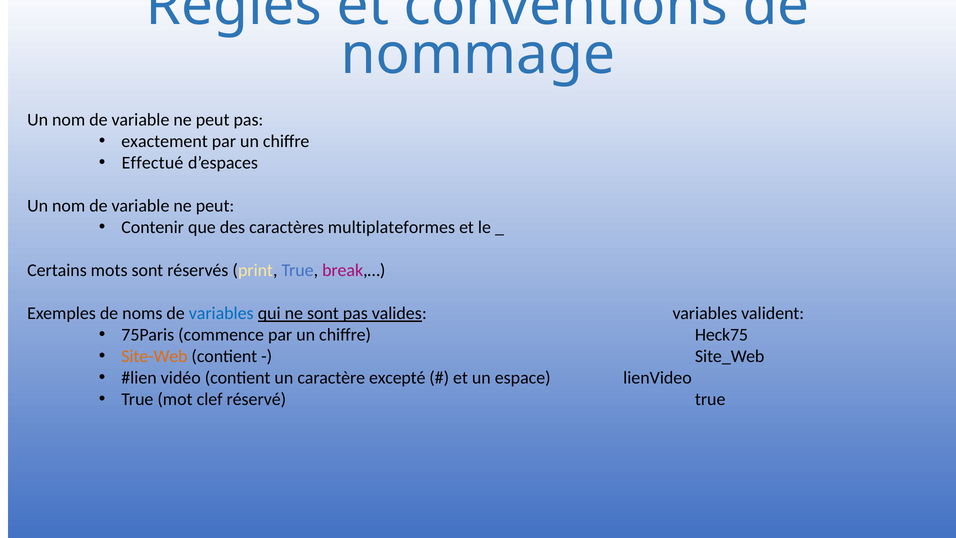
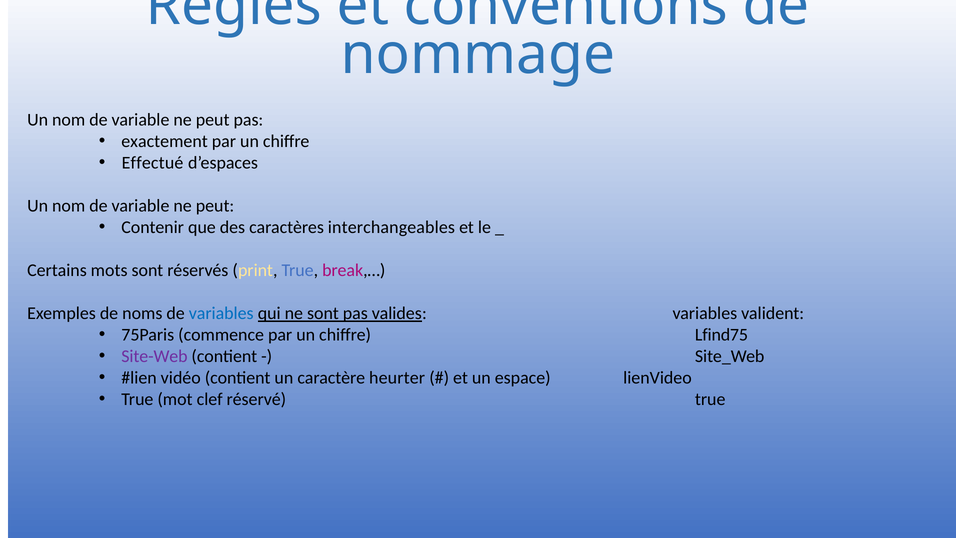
multiplateformes: multiplateformes -> interchangeables (391, 227)
Heck75: Heck75 -> Lfind75 (721, 335)
Site-Web colour: orange -> purple (154, 356)
excepté: excepté -> heurter (397, 378)
